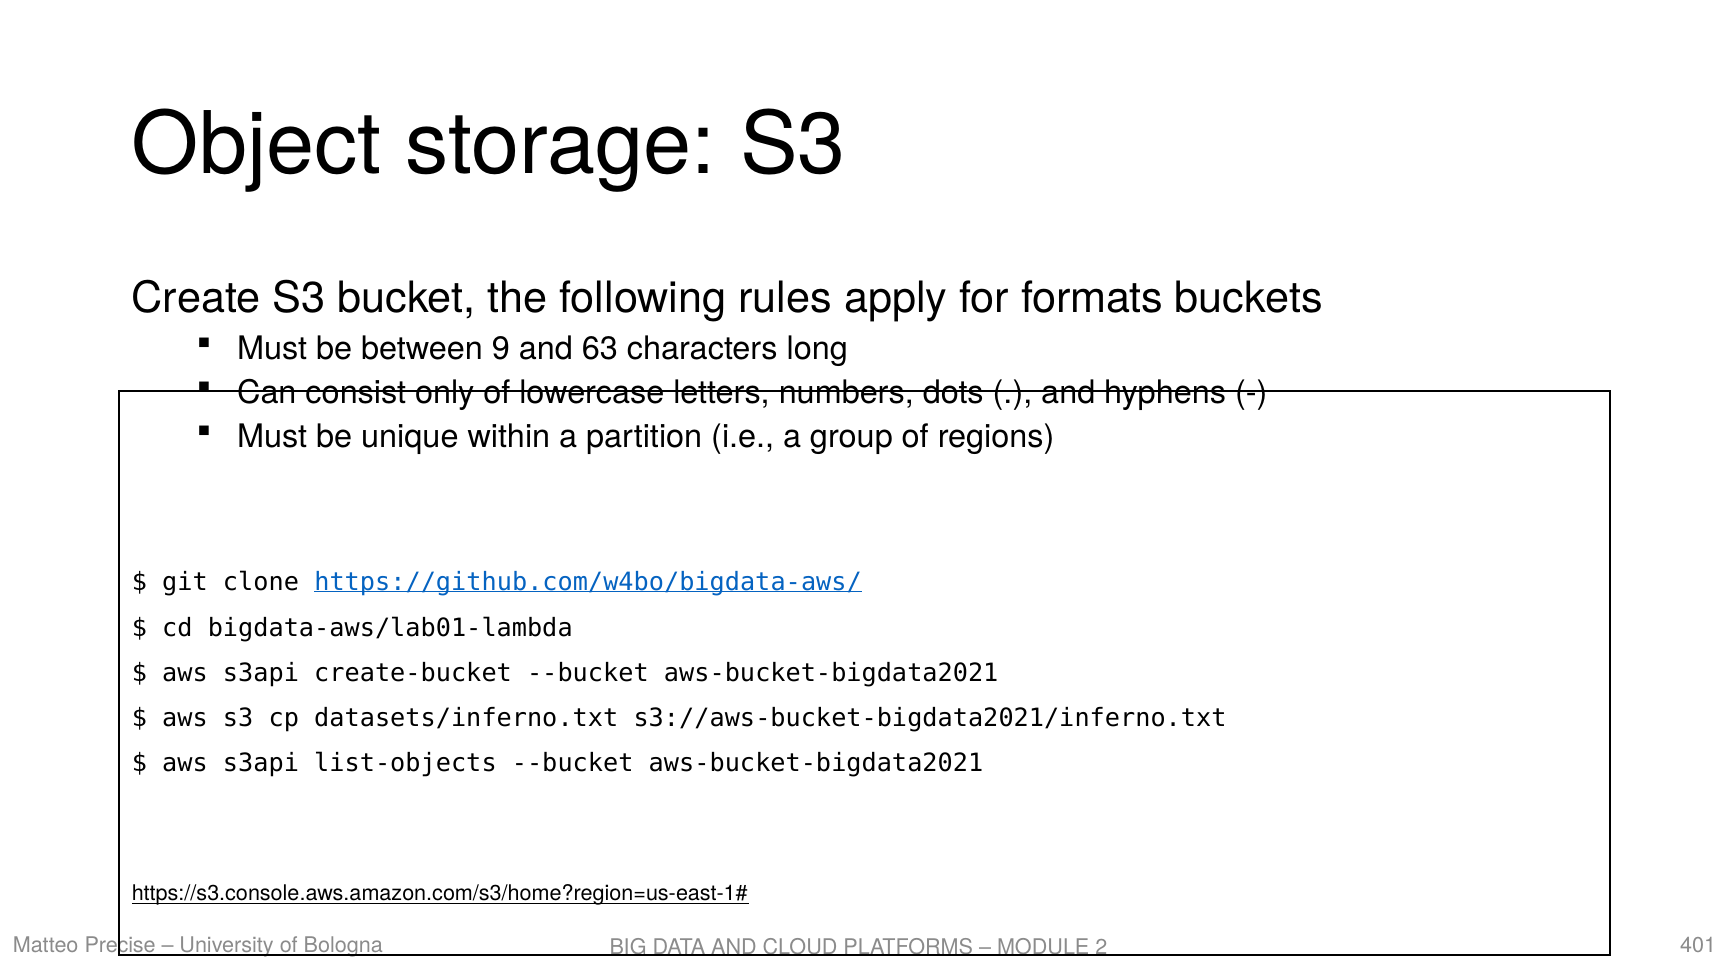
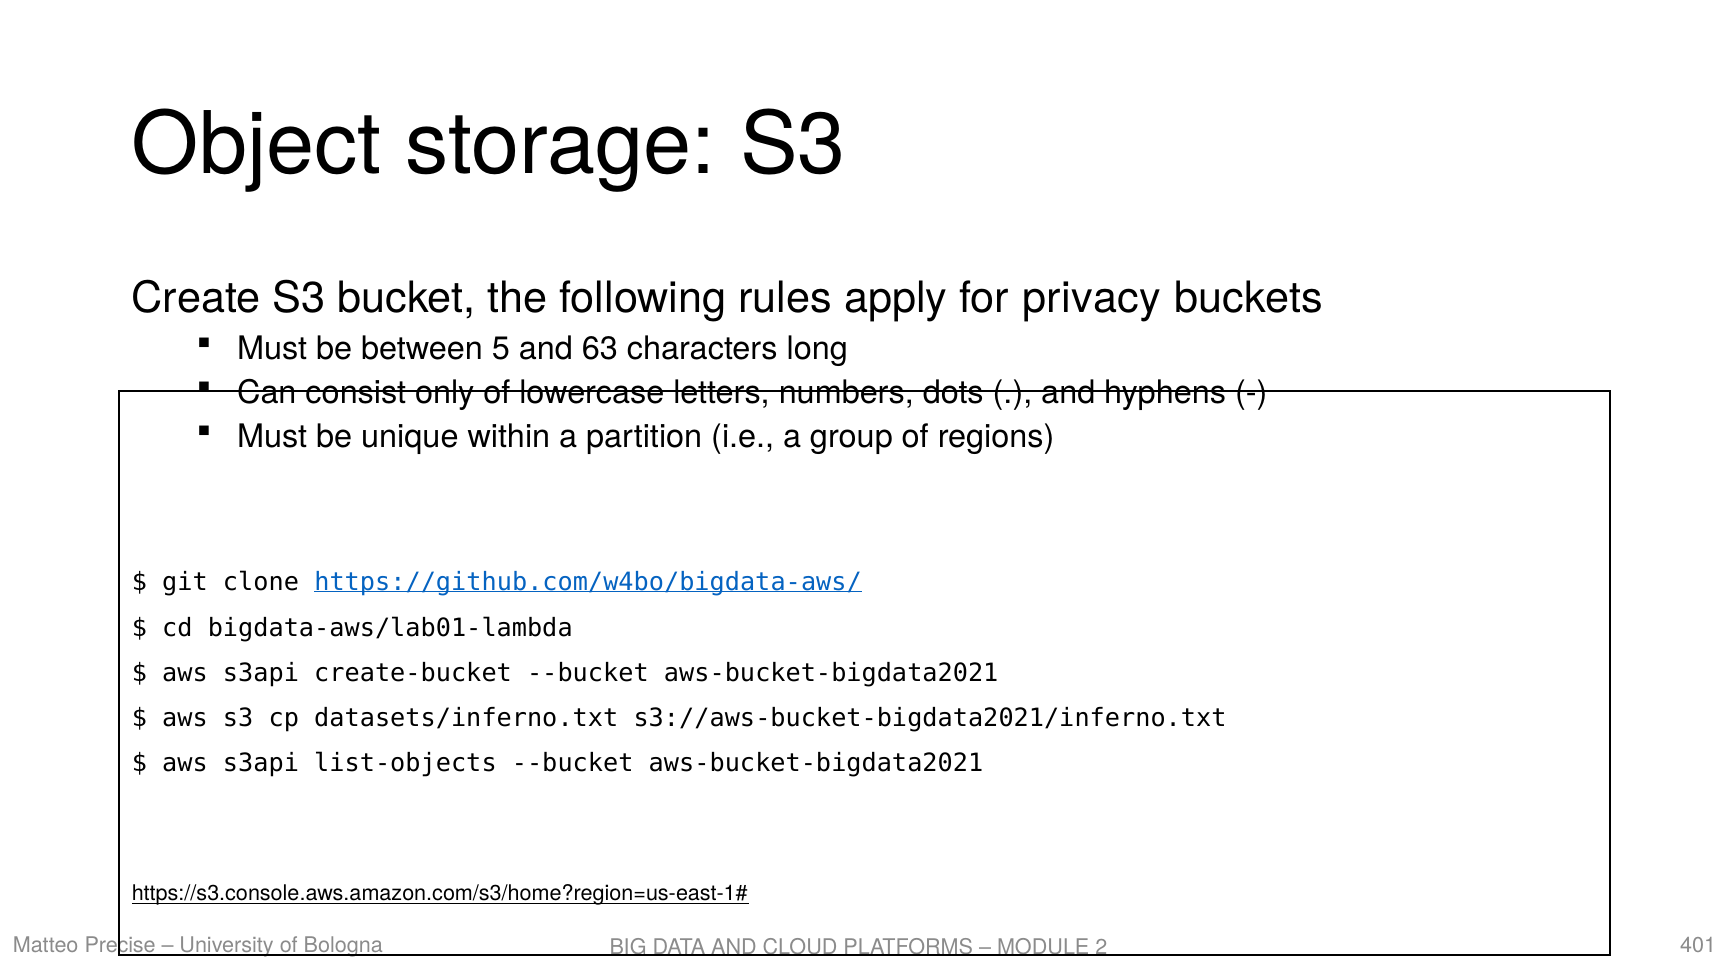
formats: formats -> privacy (1092, 299)
9: 9 -> 5 (501, 349)
